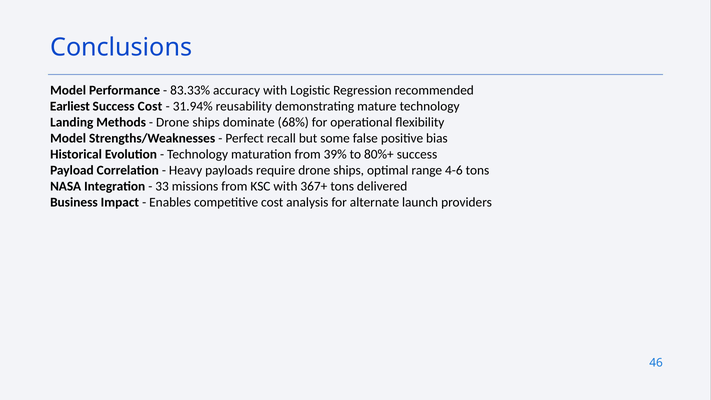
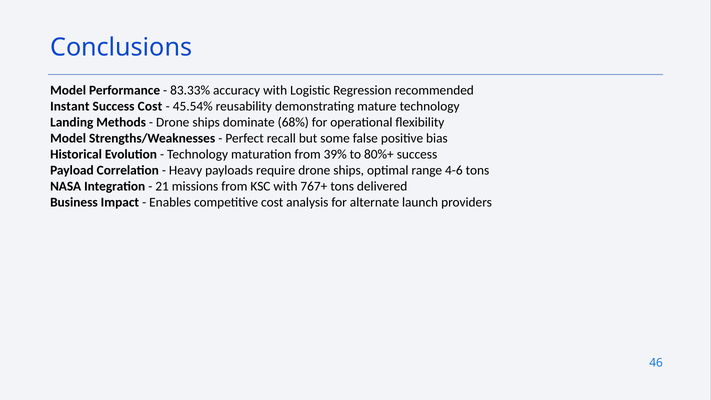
Earliest: Earliest -> Instant (70, 106)
31.94%: 31.94% -> 45.54% (193, 106)
33: 33 -> 21 (162, 186)
367+: 367+ -> 767+ (314, 186)
